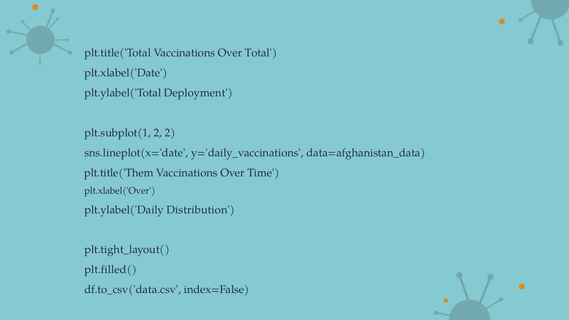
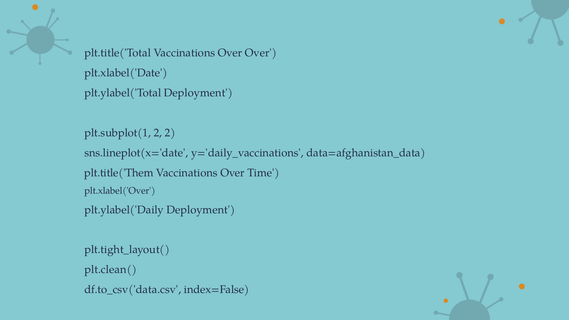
Over Total: Total -> Over (261, 53)
plt.ylabel('Daily Distribution: Distribution -> Deployment (201, 210)
plt.filled(: plt.filled( -> plt.clean( (111, 270)
